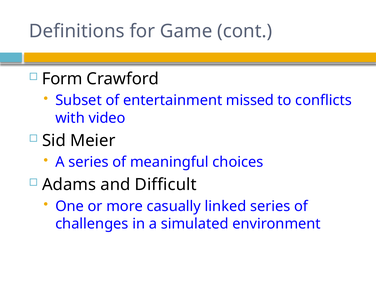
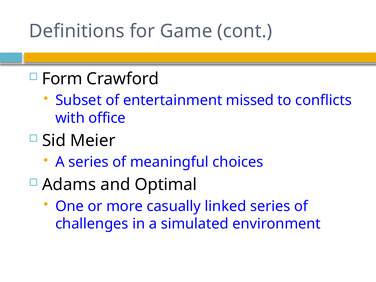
video: video -> office (107, 118)
Difficult: Difficult -> Optimal (166, 185)
